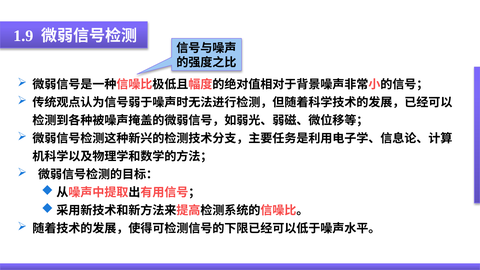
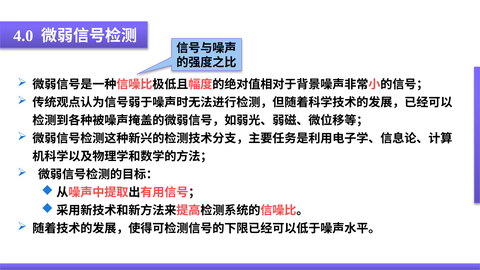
1.9: 1.9 -> 4.0 (23, 36)
